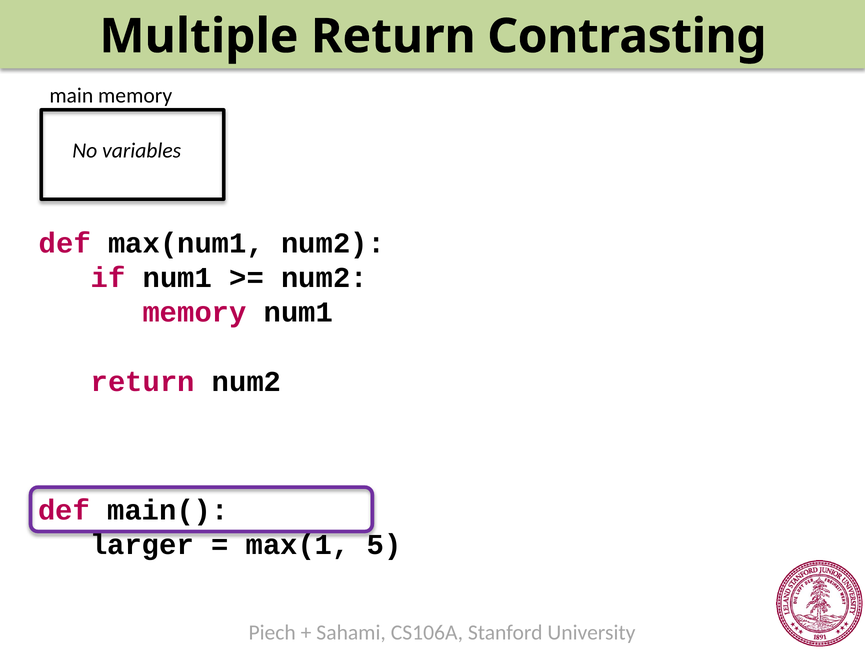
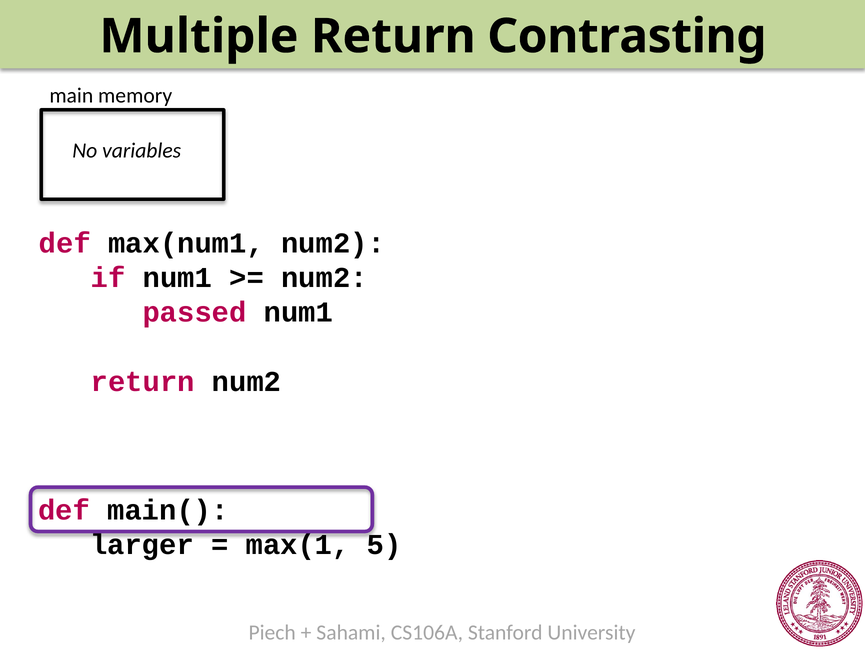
memory: memory -> passed (195, 312)
